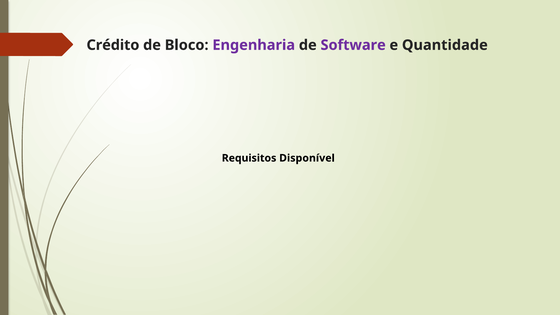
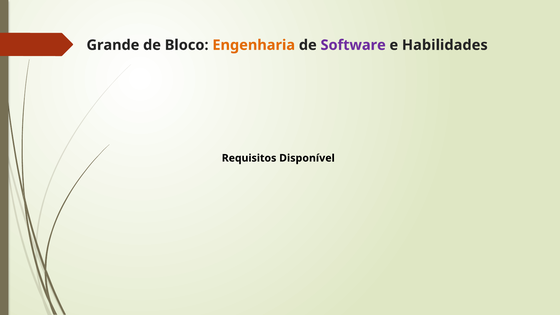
Crédito: Crédito -> Grande (113, 45)
Engenharia colour: purple -> orange (254, 45)
Quantidade: Quantidade -> Habilidades (445, 45)
